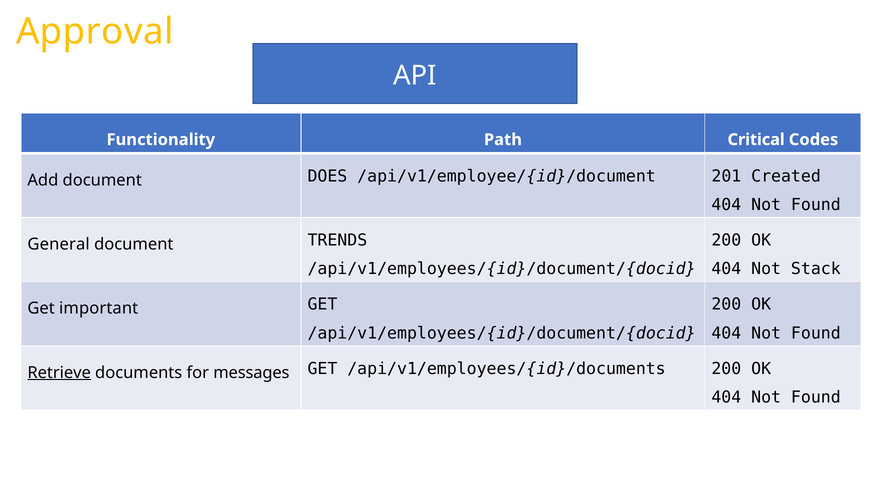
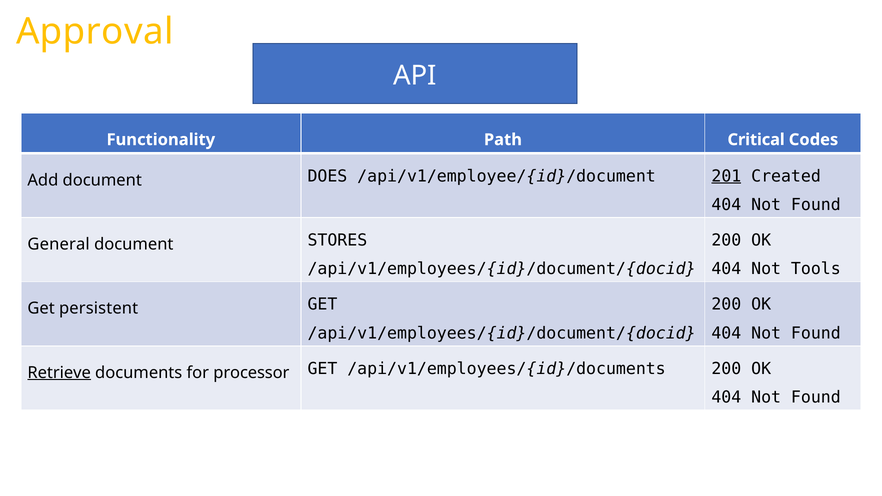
201 underline: none -> present (726, 176)
TRENDS: TRENDS -> STORES (337, 240)
Stack: Stack -> Tools (816, 269)
important: important -> persistent (99, 308)
messages: messages -> processor (251, 373)
